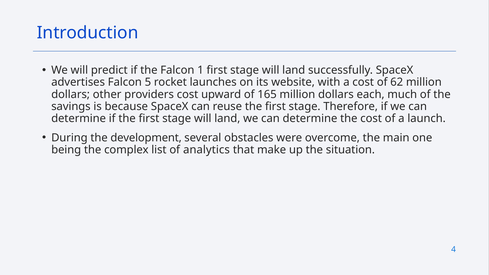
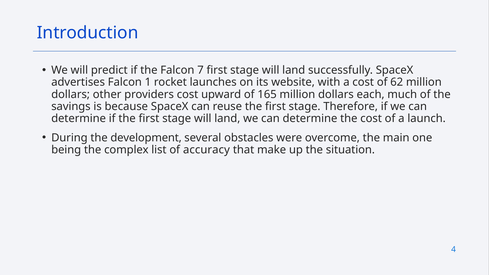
1: 1 -> 7 (201, 70)
5: 5 -> 1 (148, 82)
analytics: analytics -> accuracy (206, 150)
